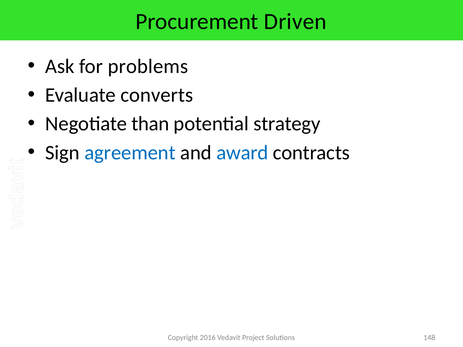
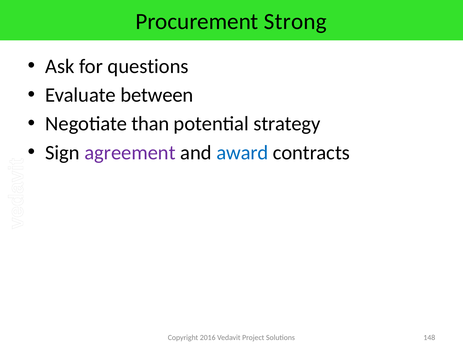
Driven: Driven -> Strong (295, 22)
problems: problems -> questions (148, 66)
converts: converts -> between (157, 95)
agreement colour: blue -> purple (130, 153)
